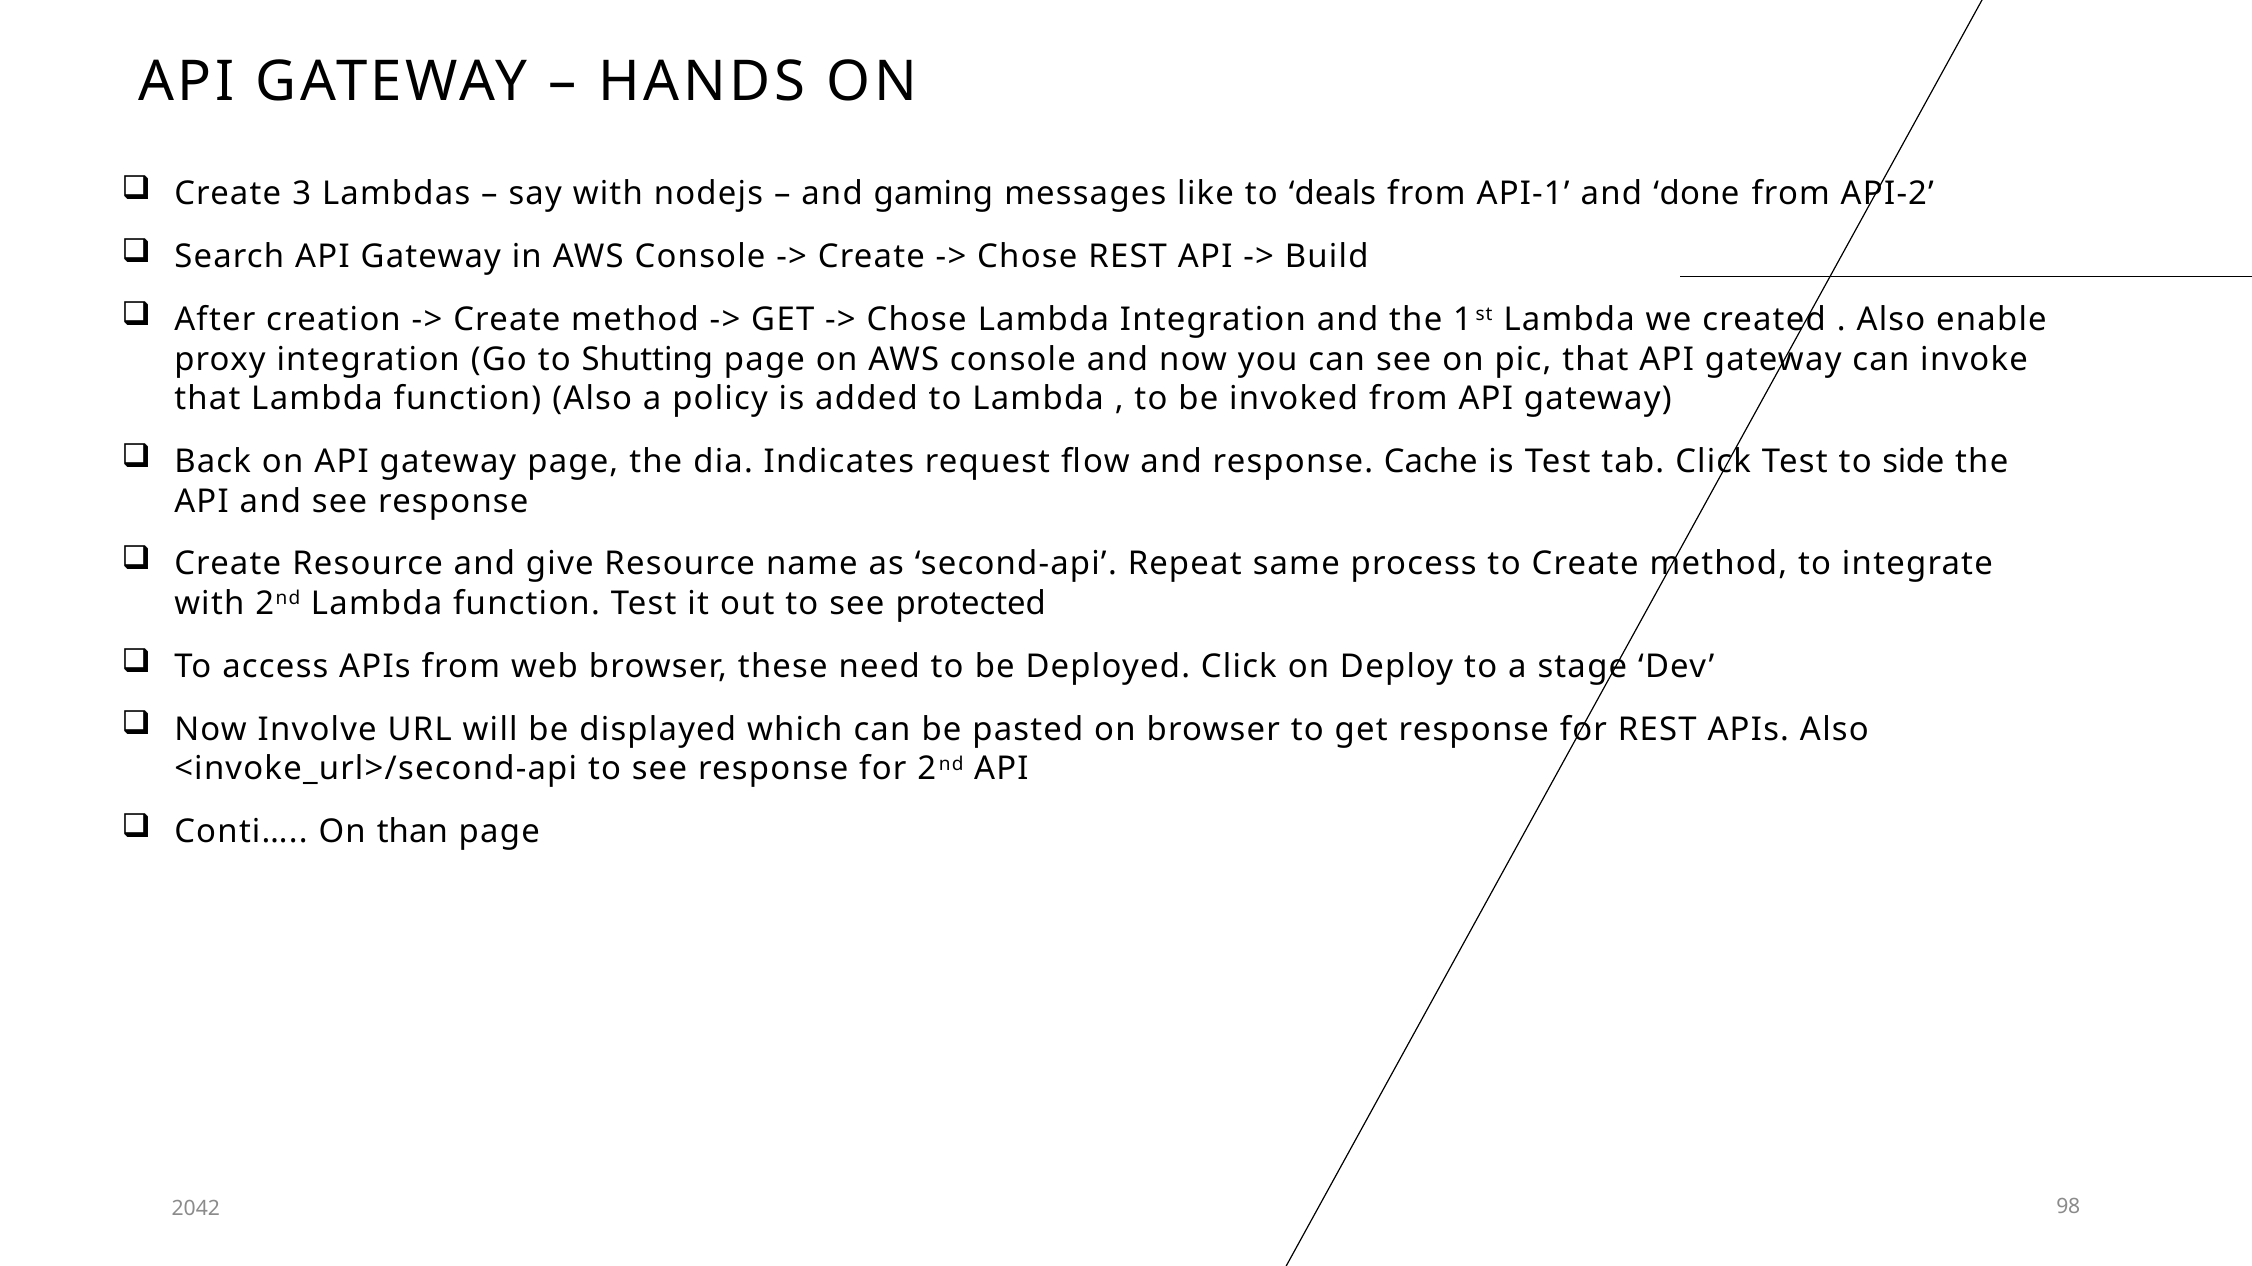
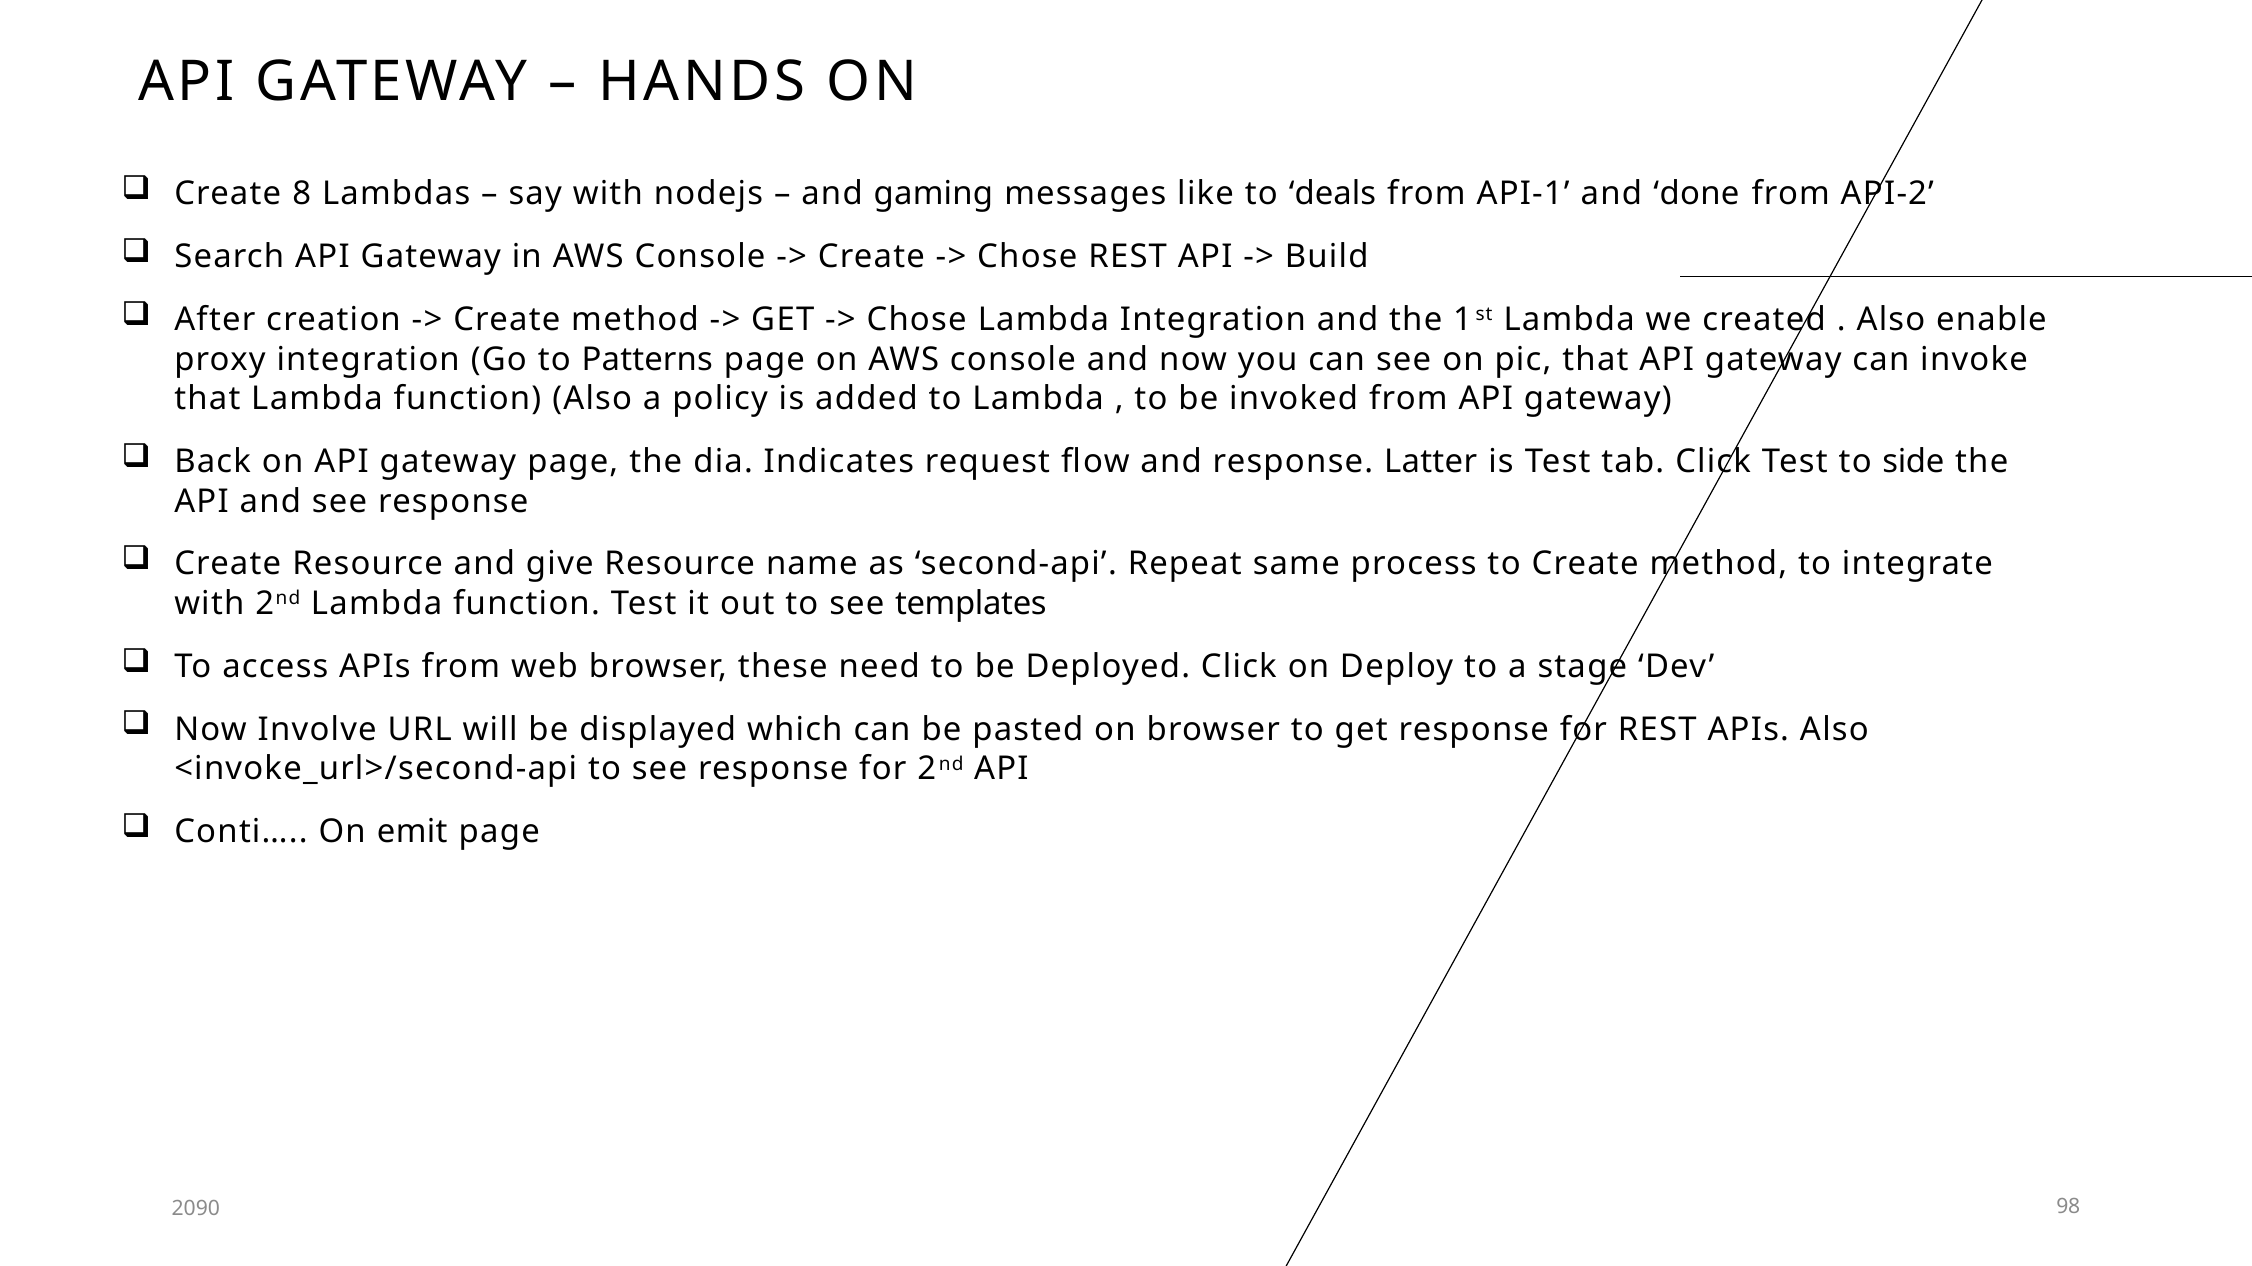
3: 3 -> 8 (302, 194)
Shutting: Shutting -> Patterns (647, 360)
Cache: Cache -> Latter (1431, 462)
protected: protected -> templates (971, 604)
than: than -> emit (412, 832)
2042: 2042 -> 2090 (196, 1209)
